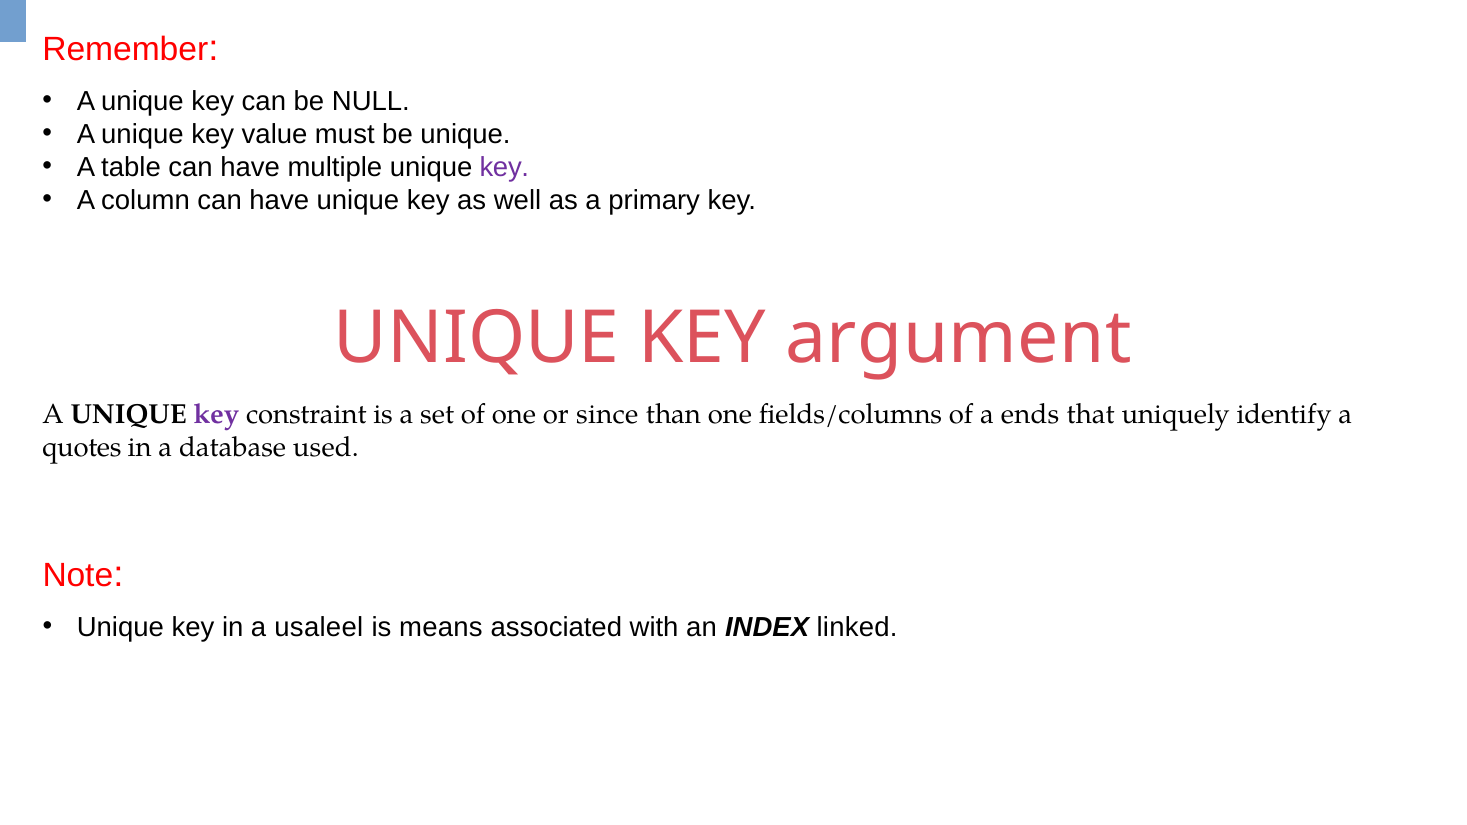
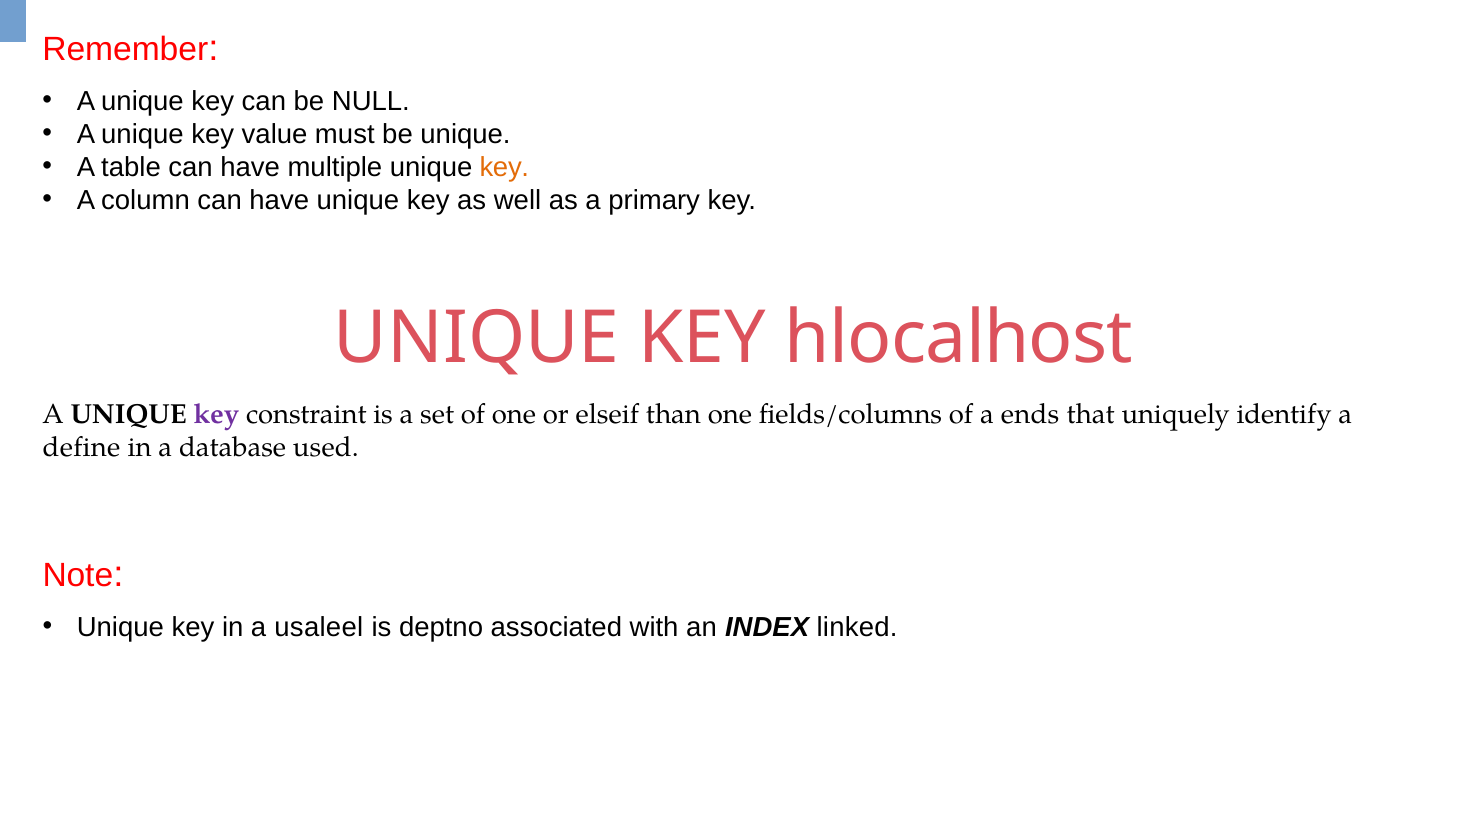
key colour: purple -> orange (504, 167)
argument: argument -> hlocalhost (959, 339)
since: since -> elseif (607, 415)
quotes: quotes -> define (82, 448)
means: means -> deptno (441, 627)
